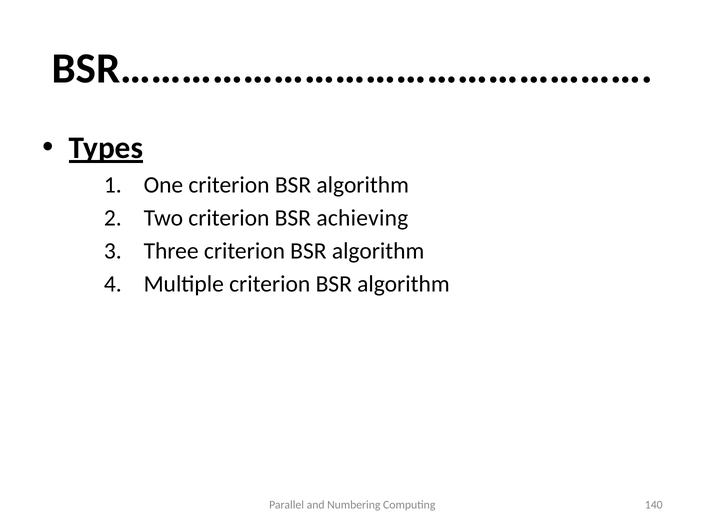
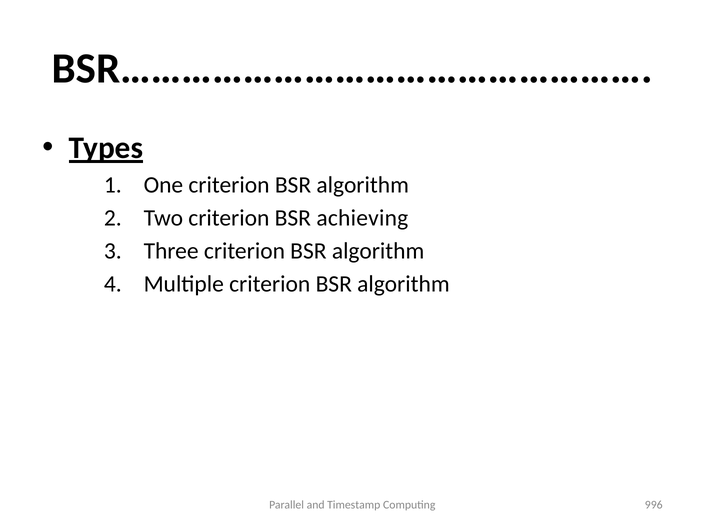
Numbering: Numbering -> Timestamp (354, 505)
140: 140 -> 996 (654, 505)
